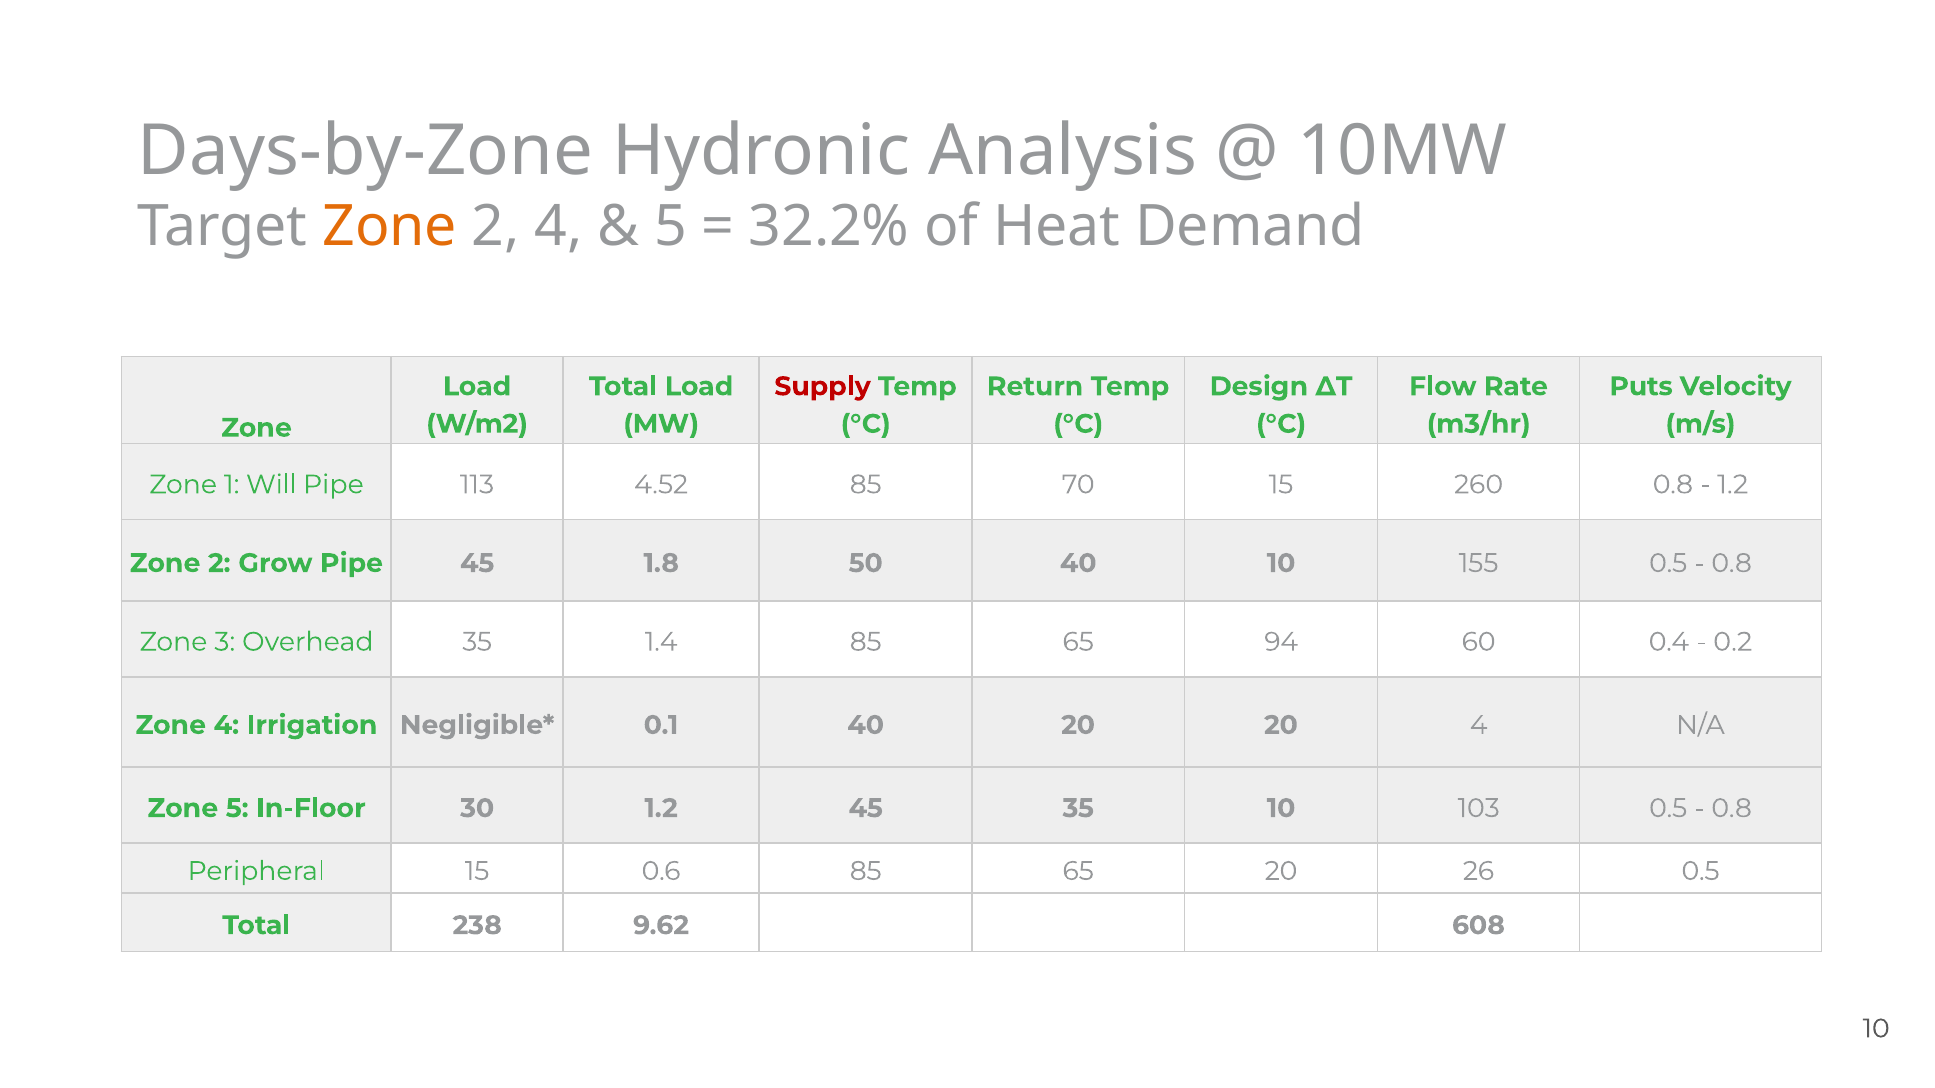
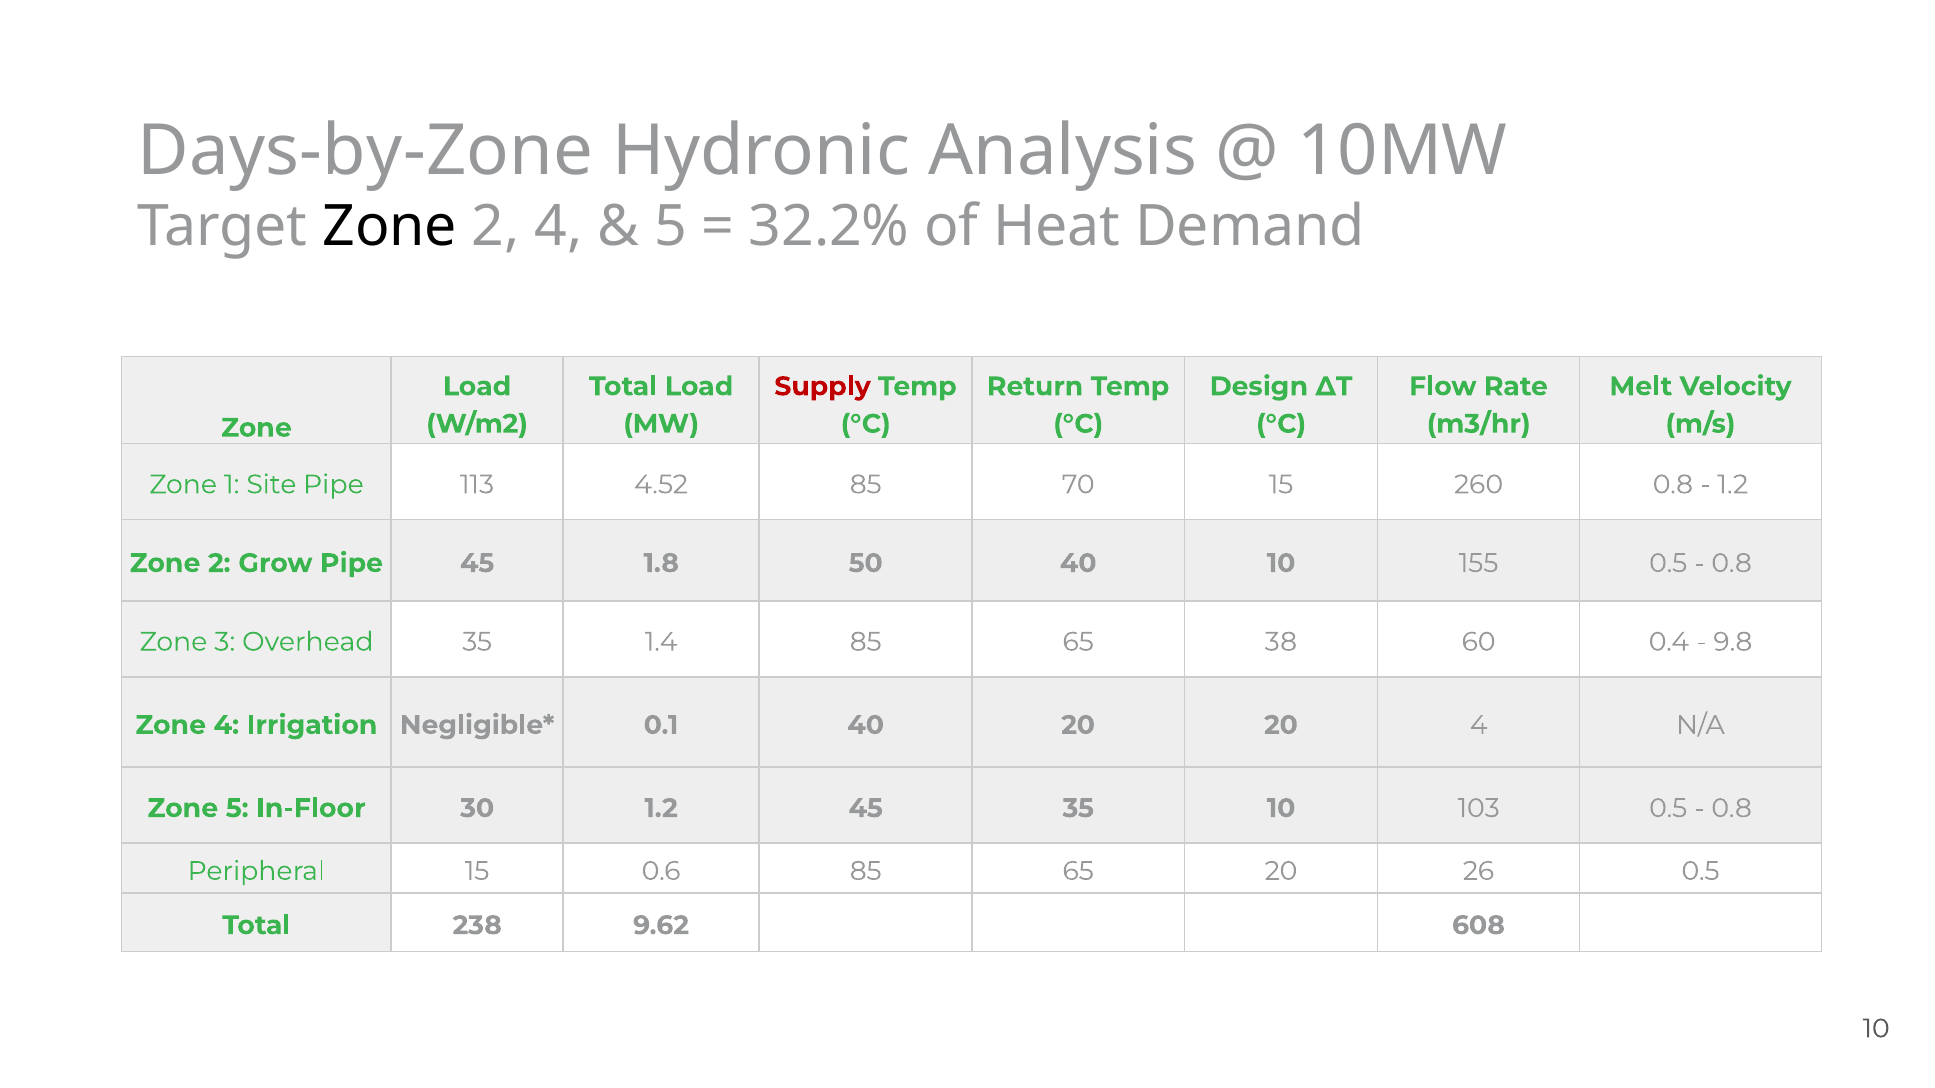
Zone colour: orange -> black (390, 227)
Puts: Puts -> Melt (1641, 387)
Will: Will -> Site (271, 485)
94: 94 -> 38 (1281, 642)
0.2: 0.2 -> 9.8 (1733, 642)
